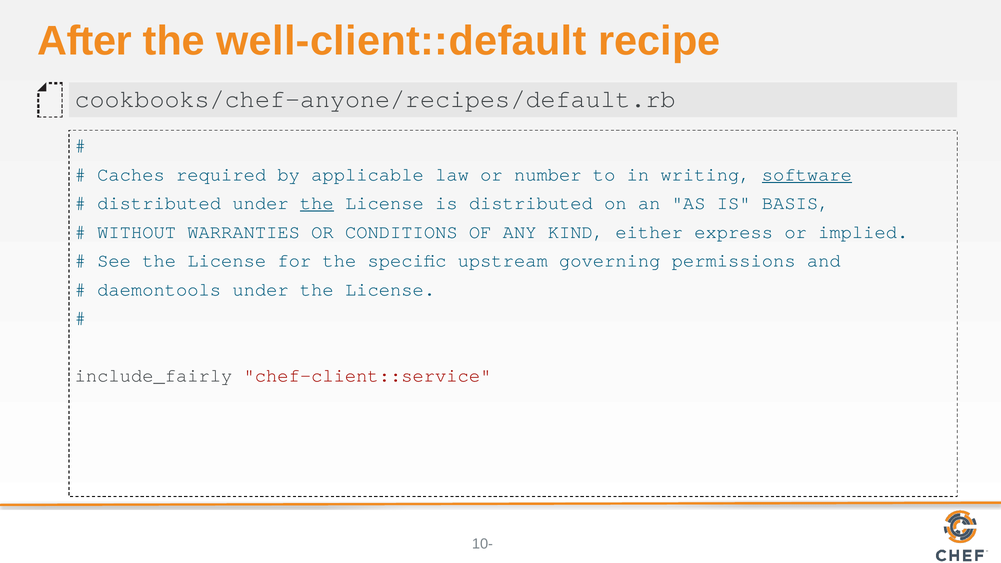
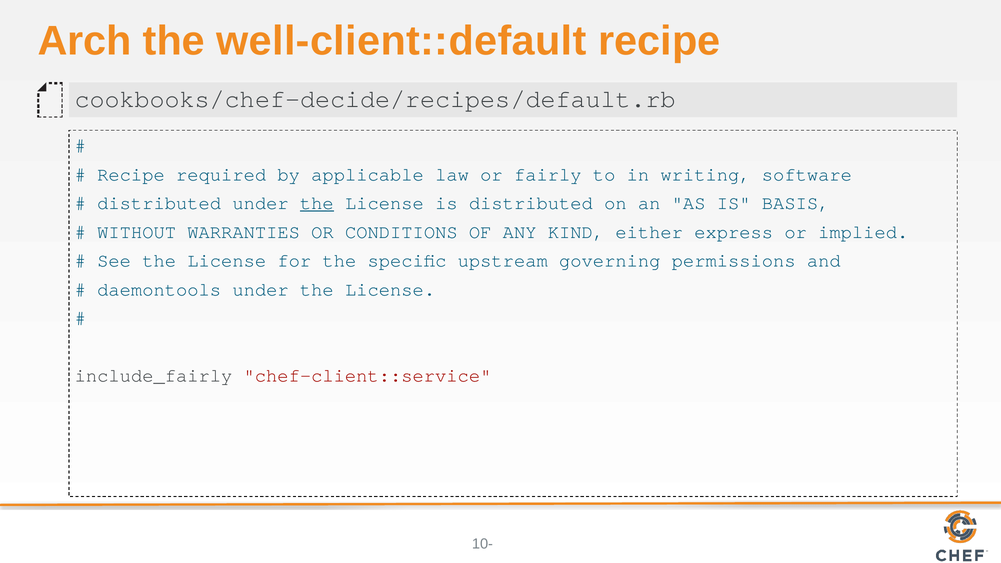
After: After -> Arch (84, 41)
cookbooks/chef-anyone/recipes/default.rb: cookbooks/chef-anyone/recipes/default.rb -> cookbooks/chef-decide/recipes/default.rb (375, 99)
Caches: Caches -> Recipe (131, 174)
number: number -> fairly (548, 174)
software underline: present -> none (807, 174)
